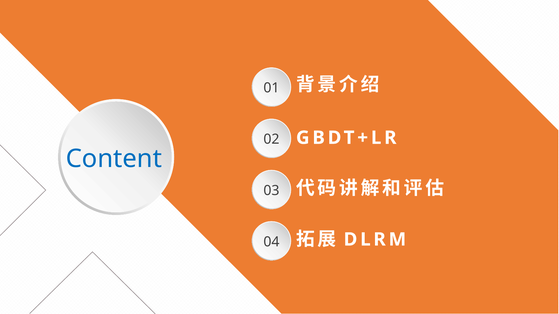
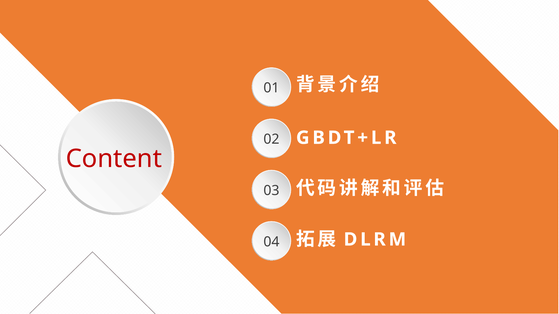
Content colour: blue -> red (114, 159)
